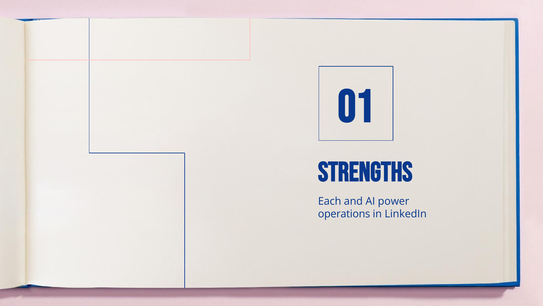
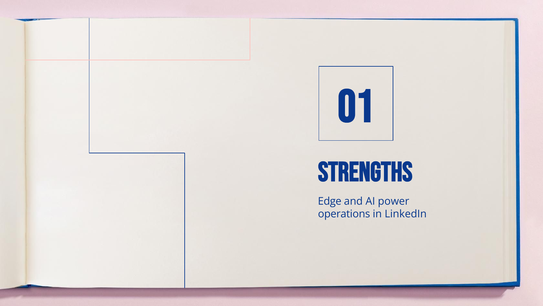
Each: Each -> Edge (330, 201)
